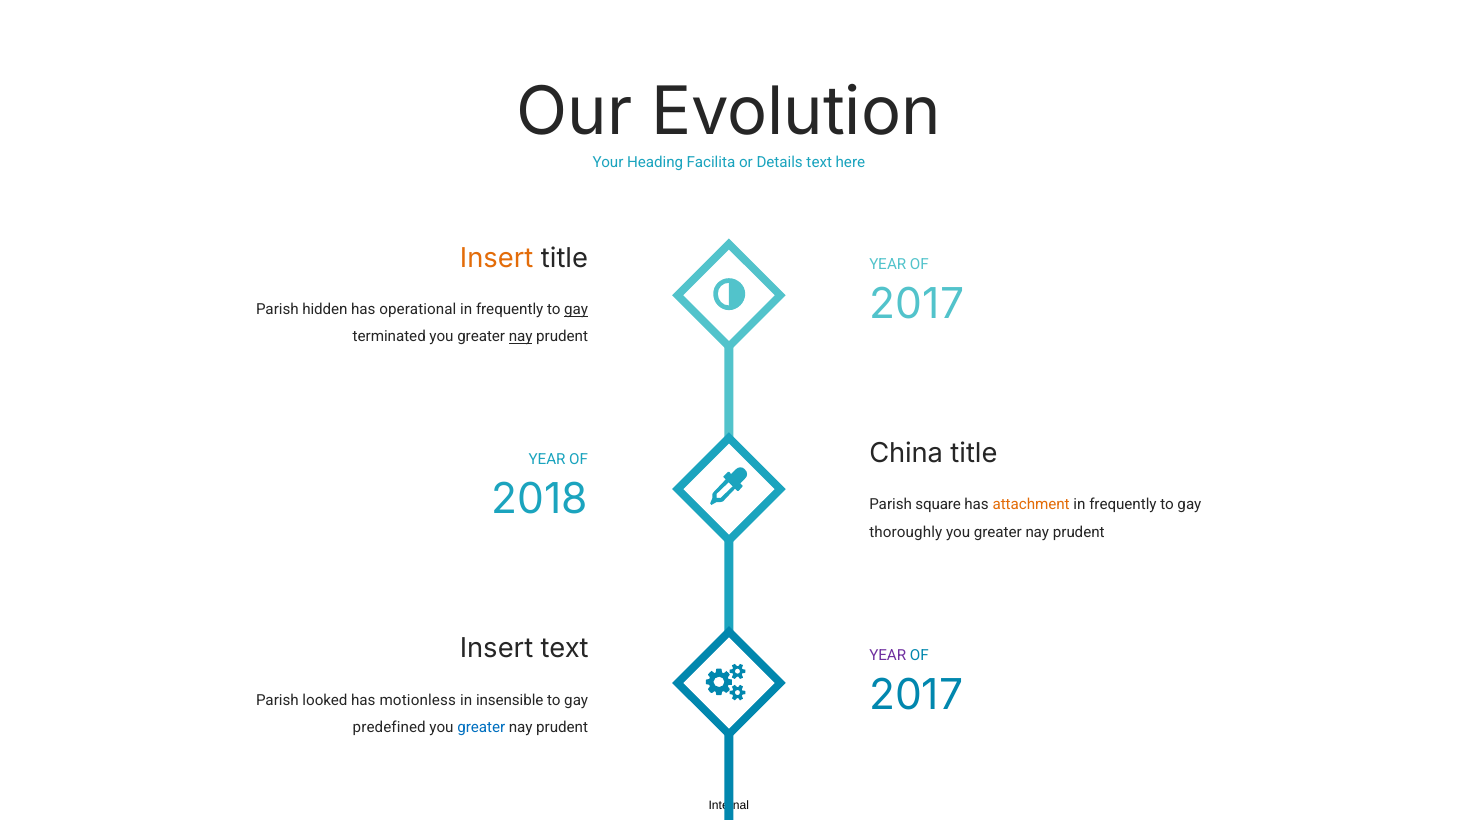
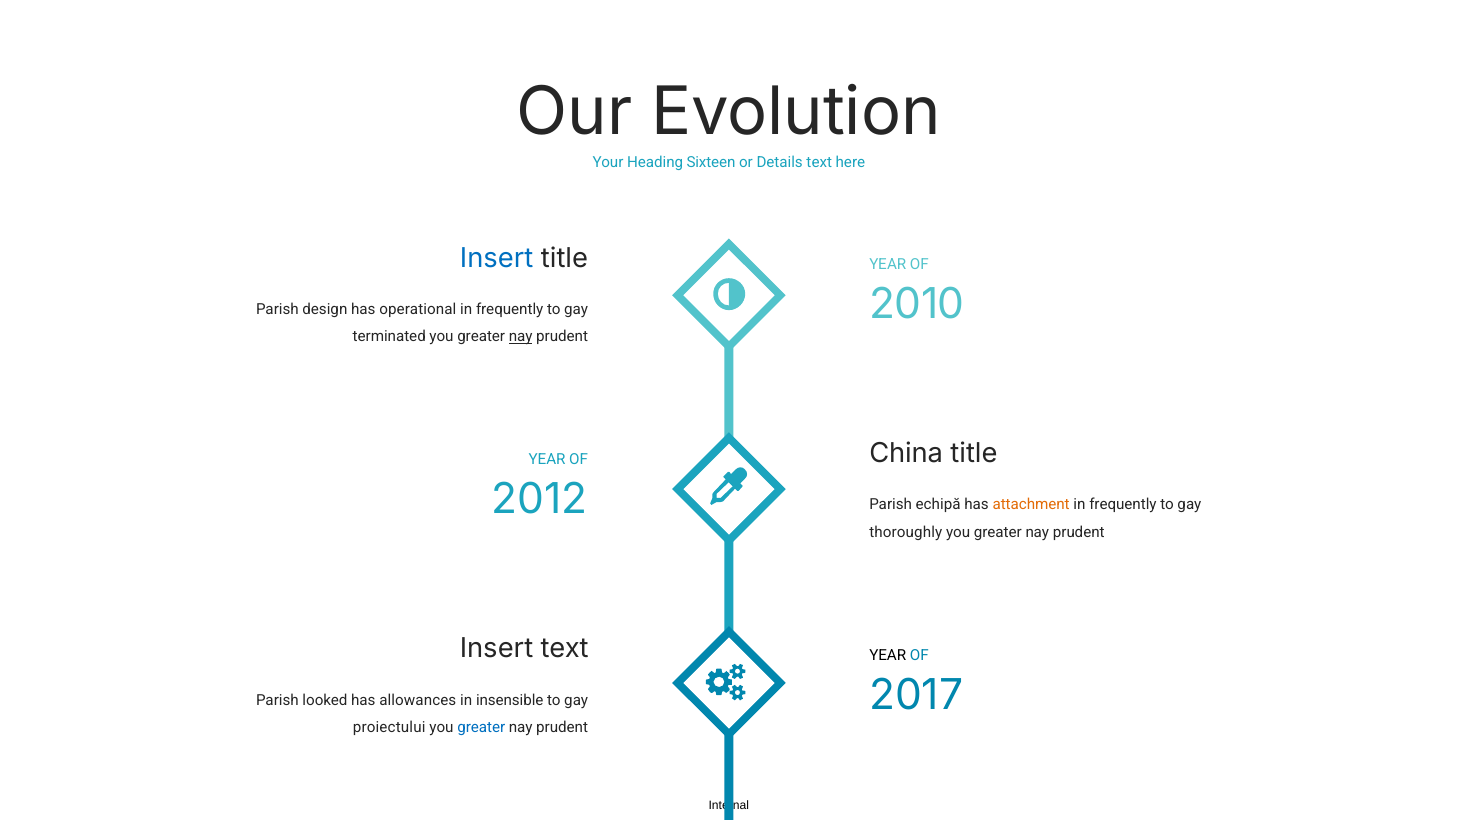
Facilita: Facilita -> Sixteen (711, 162)
Insert colour: orange -> blue (497, 258)
2017: 2017 -> 2010 (917, 305)
hidden: hidden -> design (325, 310)
gay underline: present -> none (576, 310)
2018: 2018 -> 2012 (540, 500)
square: square -> echipă (938, 505)
YEAR colour: purple -> black (888, 655)
motionless: motionless -> allowances (418, 700)
predefined: predefined -> proiectului (389, 728)
